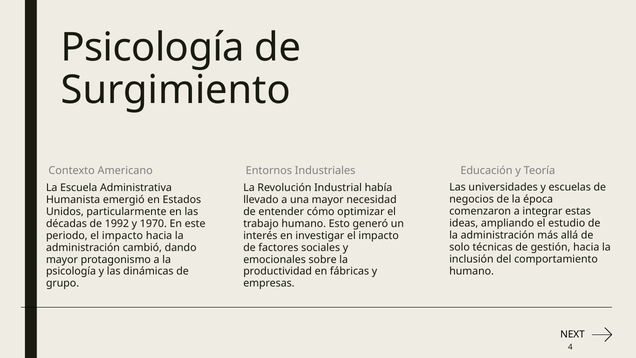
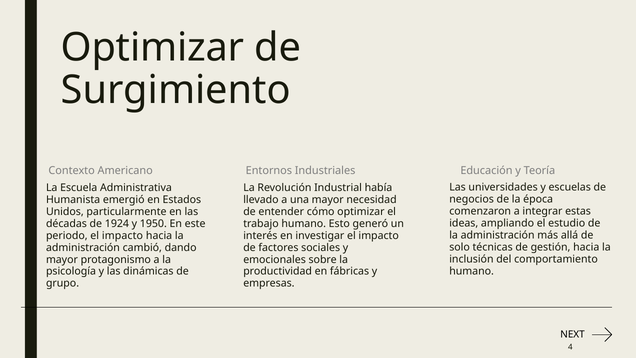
Psicología: Psicología -> Optimizar (153, 48)
1992: 1992 -> 1924 (117, 223)
1970: 1970 -> 1950 (153, 223)
